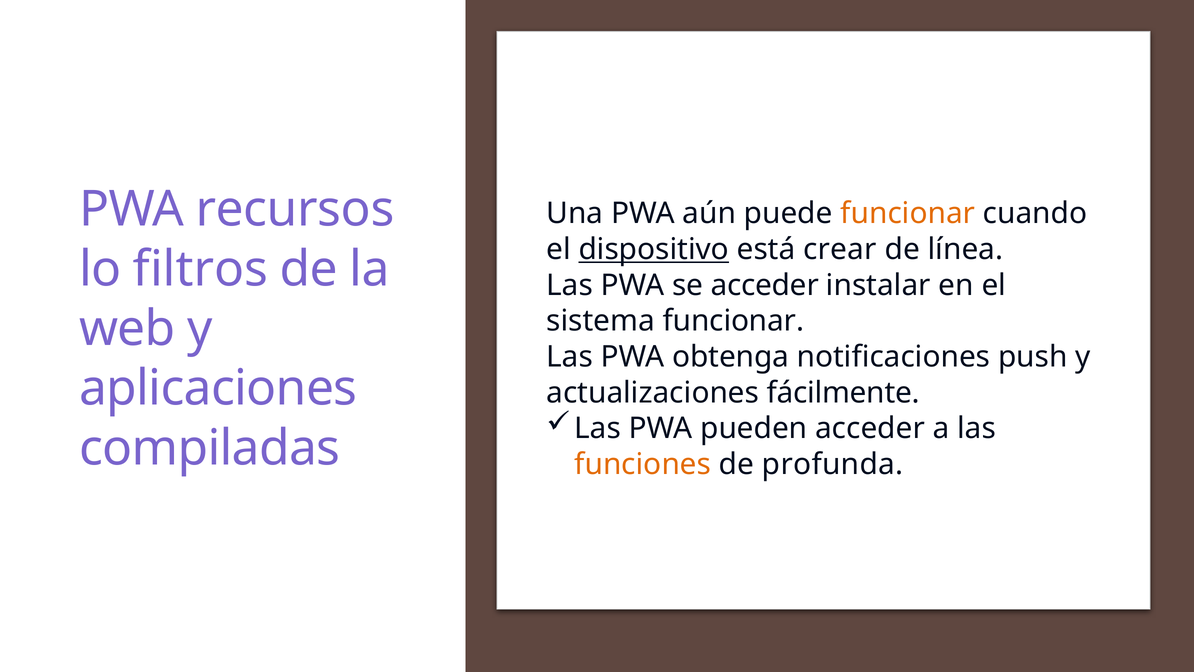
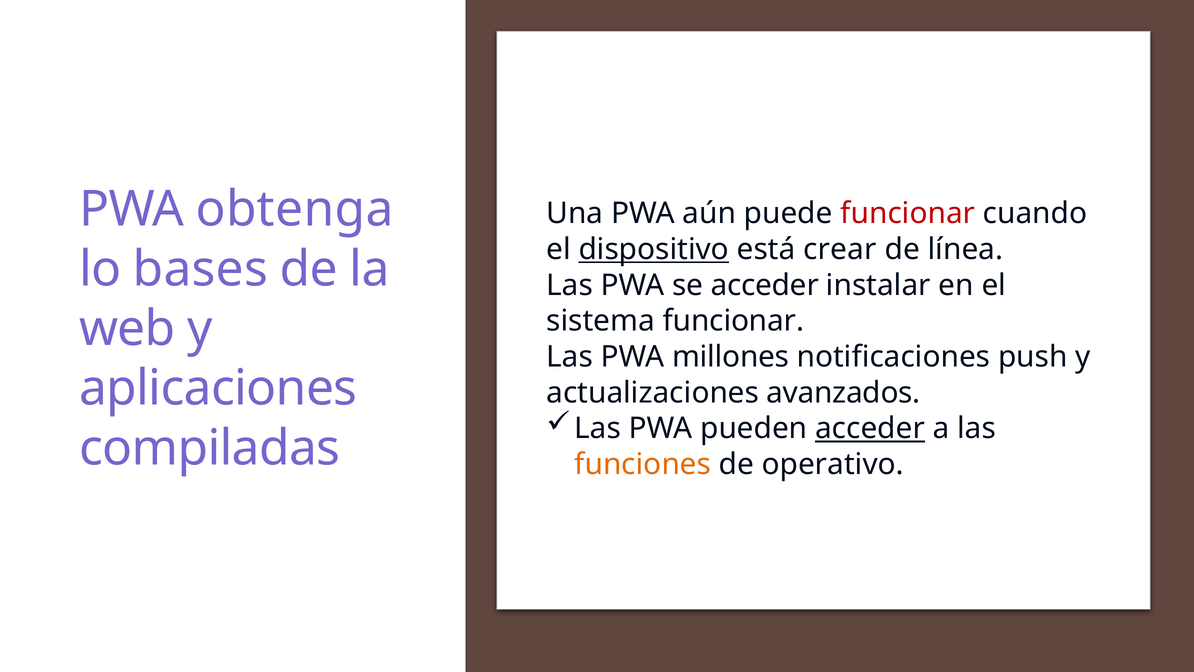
recursos: recursos -> obtenga (295, 209)
funcionar colour: orange -> red (908, 213)
filtros: filtros -> bases (200, 269)
obtenga: obtenga -> millones (731, 357)
fácilmente: fácilmente -> avanzados (843, 393)
acceder underline: none -> present (870, 428)
profunda: profunda -> operativo (833, 464)
